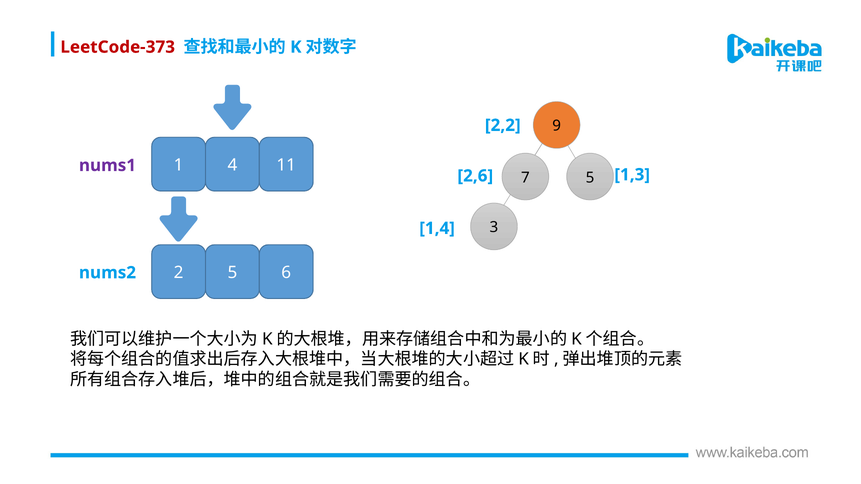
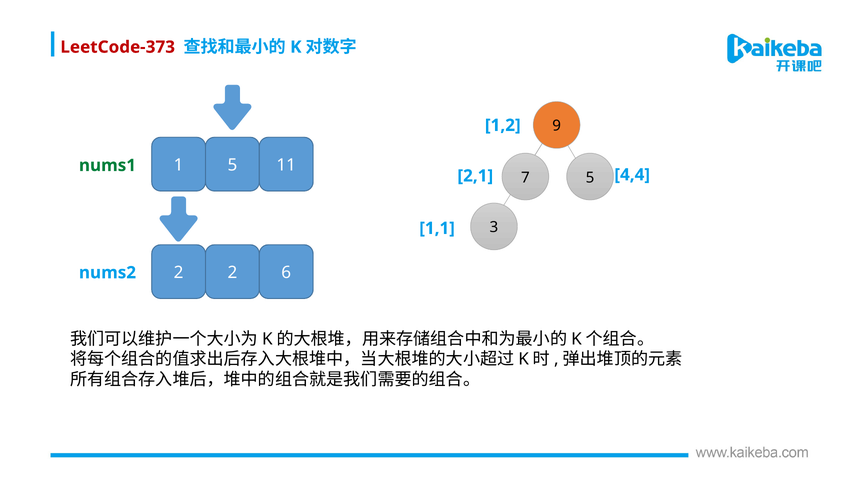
2,2: 2,2 -> 1,2 (503, 125)
1 4: 4 -> 5 (232, 165)
nums1 colour: purple -> green (108, 166)
2,6: 2,6 -> 2,1 (475, 176)
1,3: 1,3 -> 4,4 (632, 175)
1,4: 1,4 -> 1,1 (437, 228)
2 5: 5 -> 2 (232, 273)
